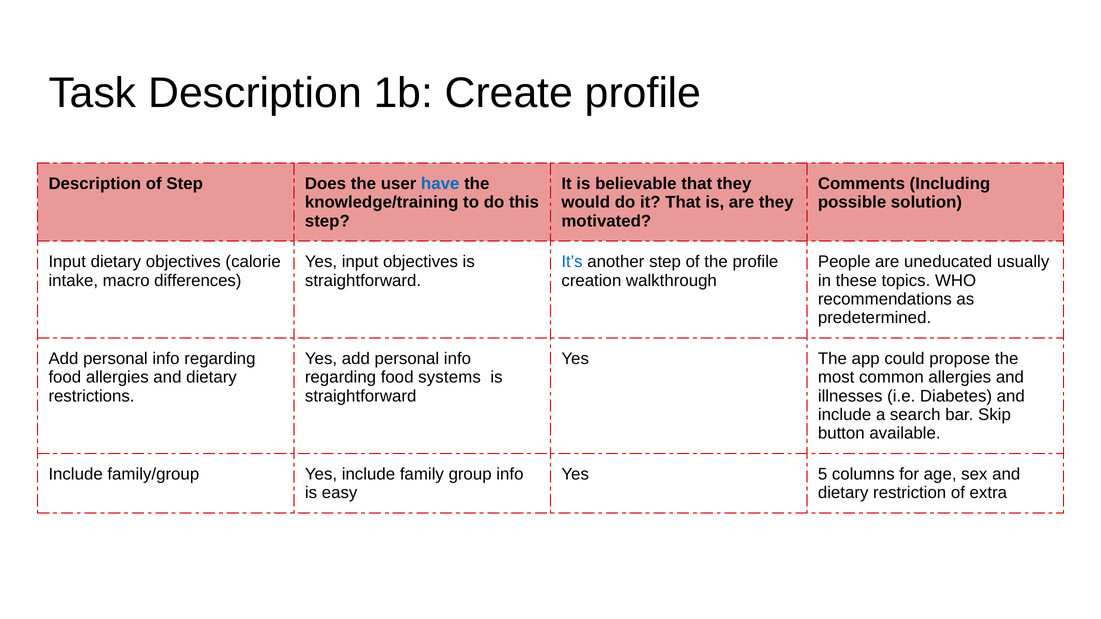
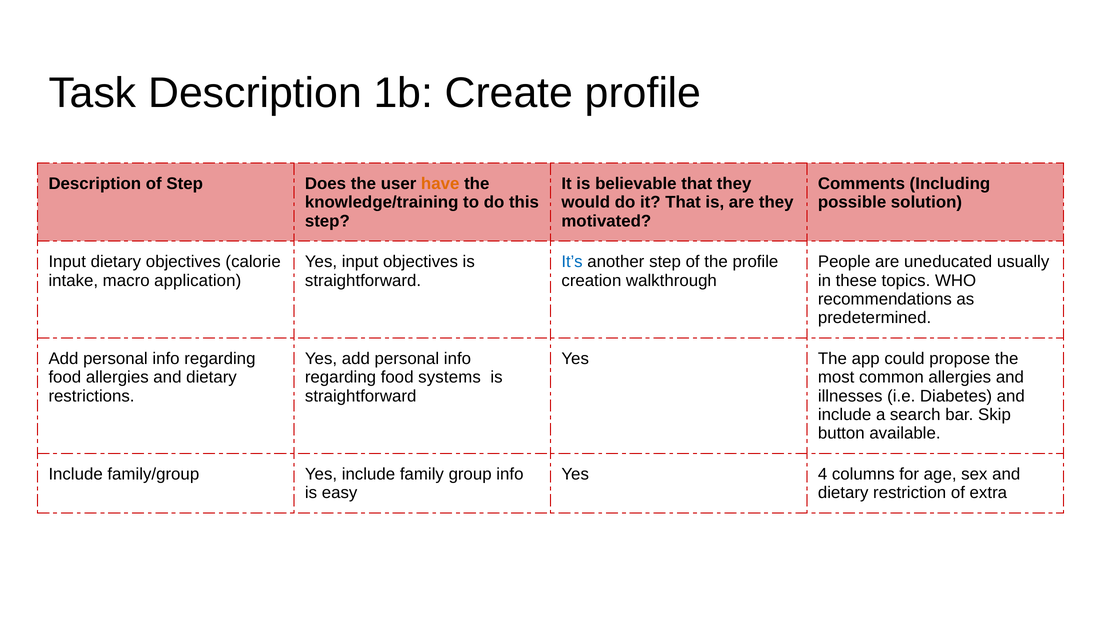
have colour: blue -> orange (440, 184)
differences: differences -> application (198, 281)
5: 5 -> 4 (823, 474)
